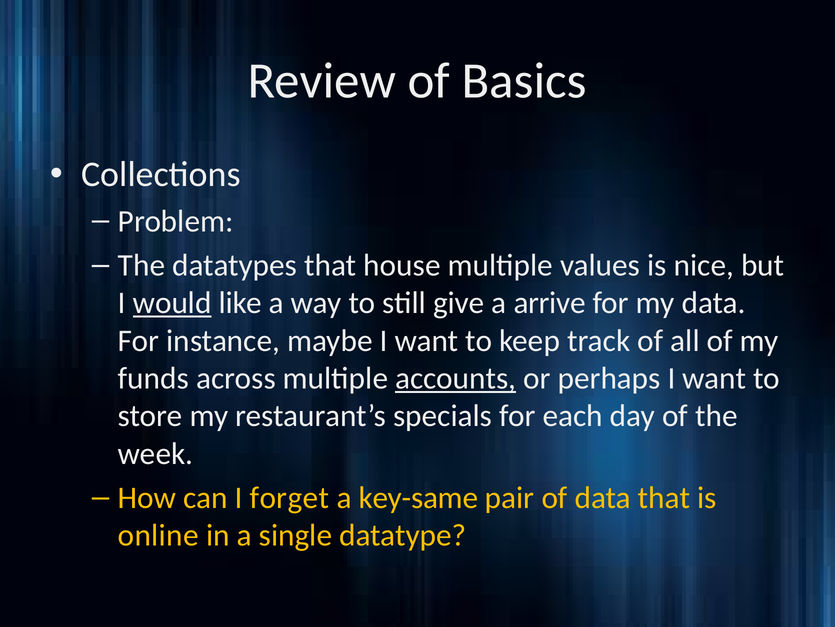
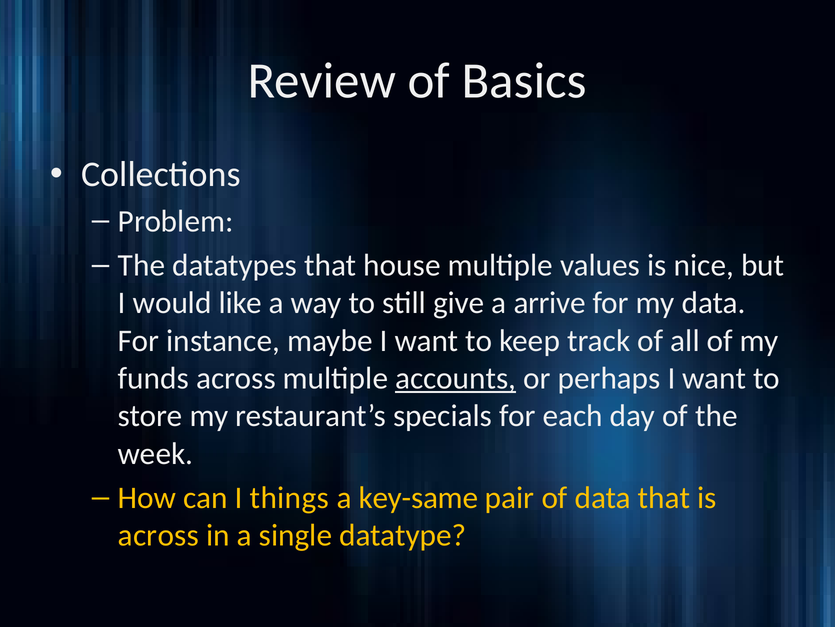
would underline: present -> none (172, 303)
forget: forget -> things (289, 497)
online: online -> across (158, 535)
